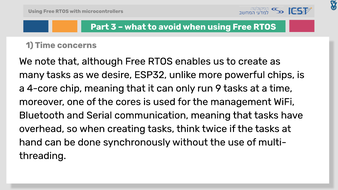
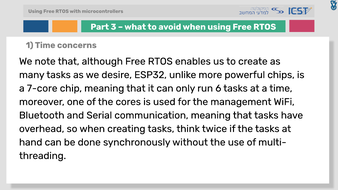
4-core: 4-core -> 7-core (42, 88)
9: 9 -> 6 (218, 88)
